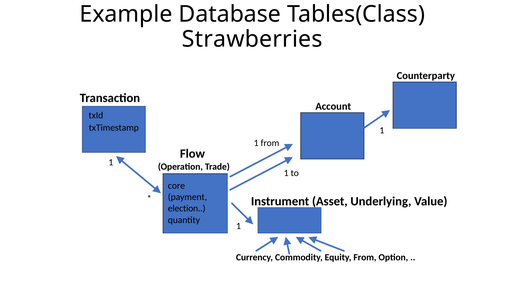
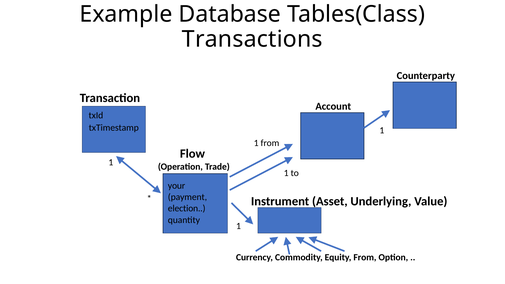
Strawberries: Strawberries -> Transactions (252, 39)
core: core -> your (177, 186)
